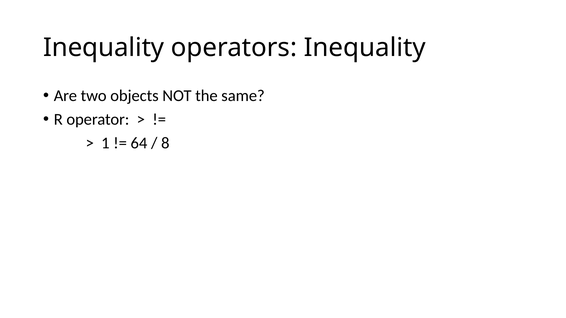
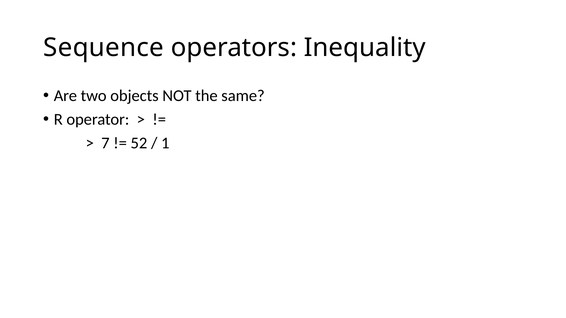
Inequality: Inequality -> Sequence (103, 48)
1: 1 -> 7 (105, 143)
64: 64 -> 52 (139, 143)
8: 8 -> 1 (165, 143)
